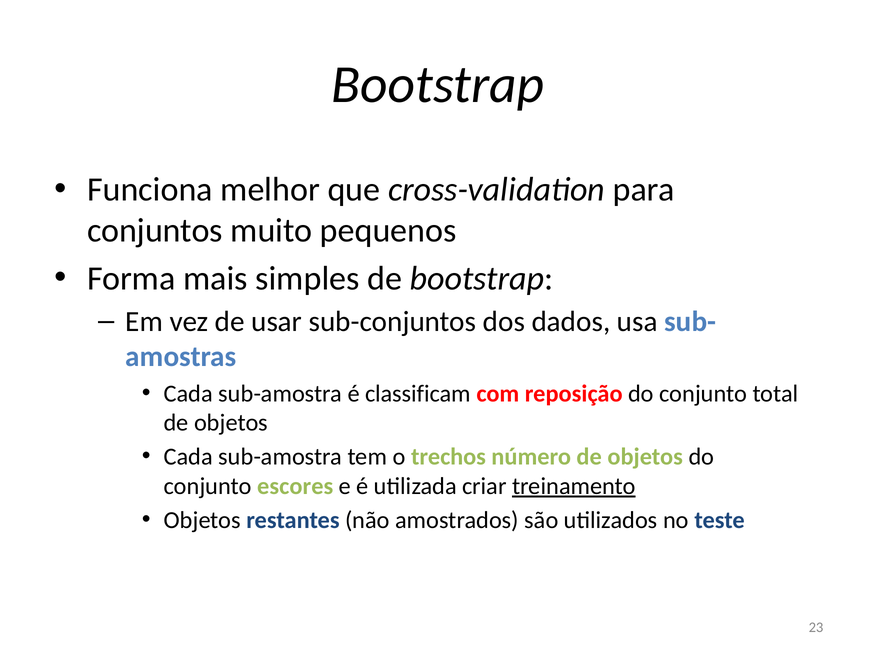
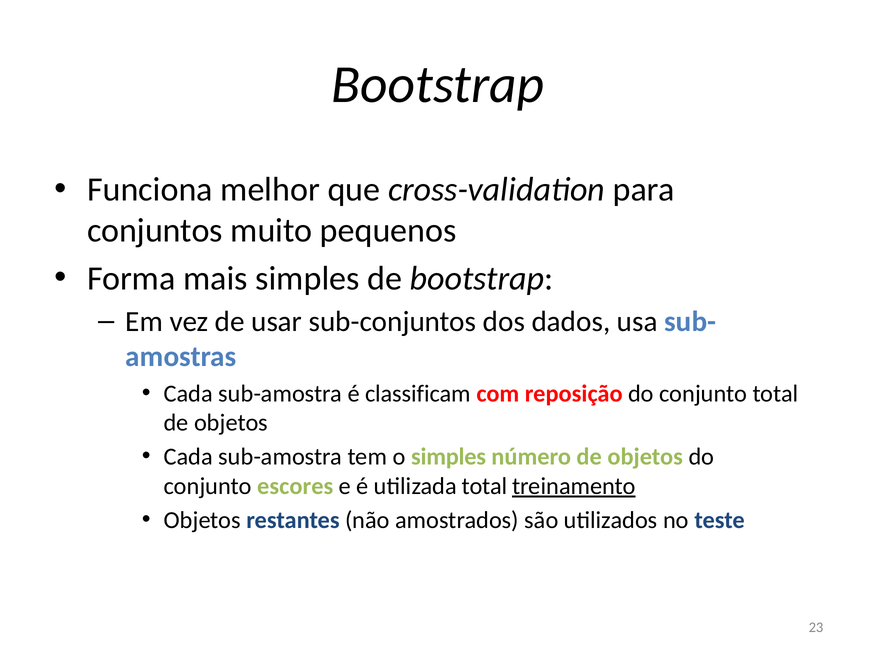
o trechos: trechos -> simples (449, 457)
utilizada criar: criar -> total (484, 486)
